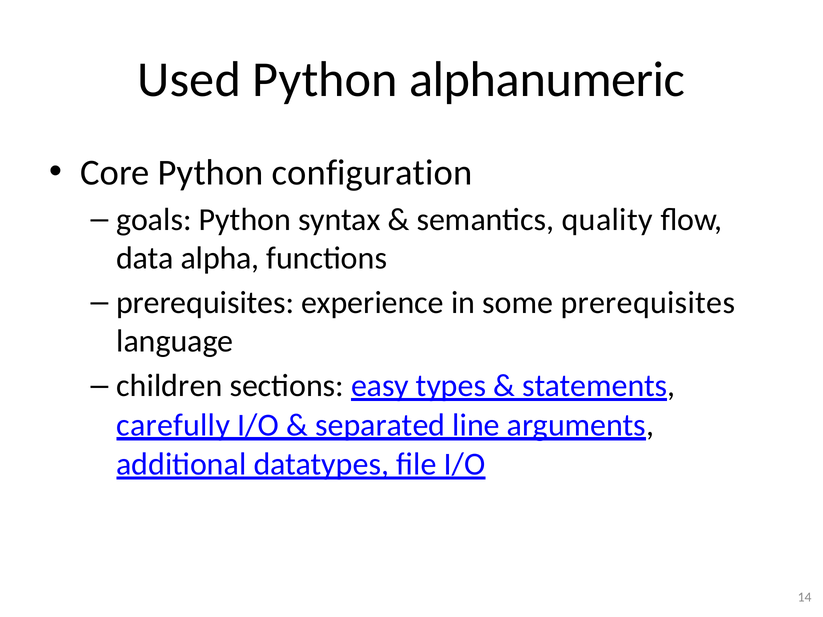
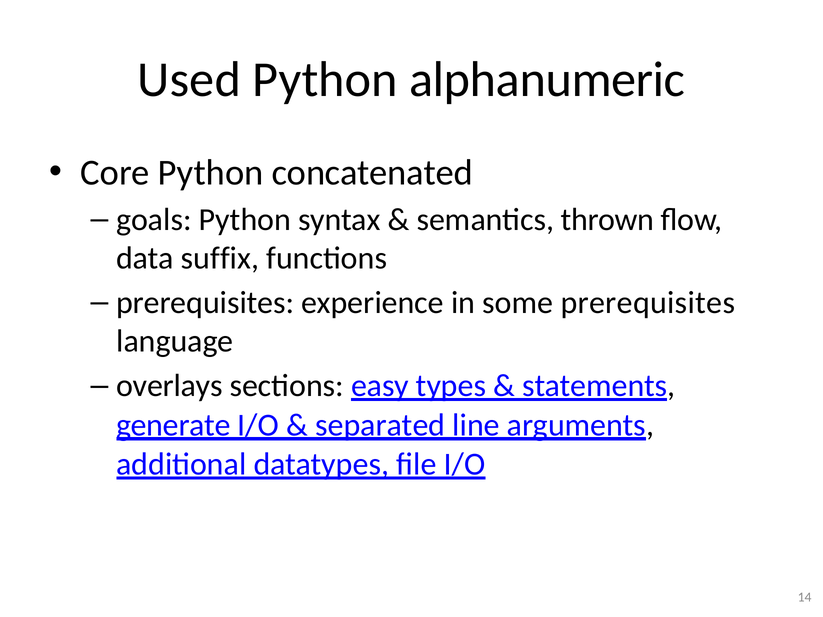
configuration: configuration -> concatenated (372, 173)
quality: quality -> thrown (607, 220)
alpha: alpha -> suffix (220, 258)
children: children -> overlays (169, 386)
carefully: carefully -> generate (173, 425)
